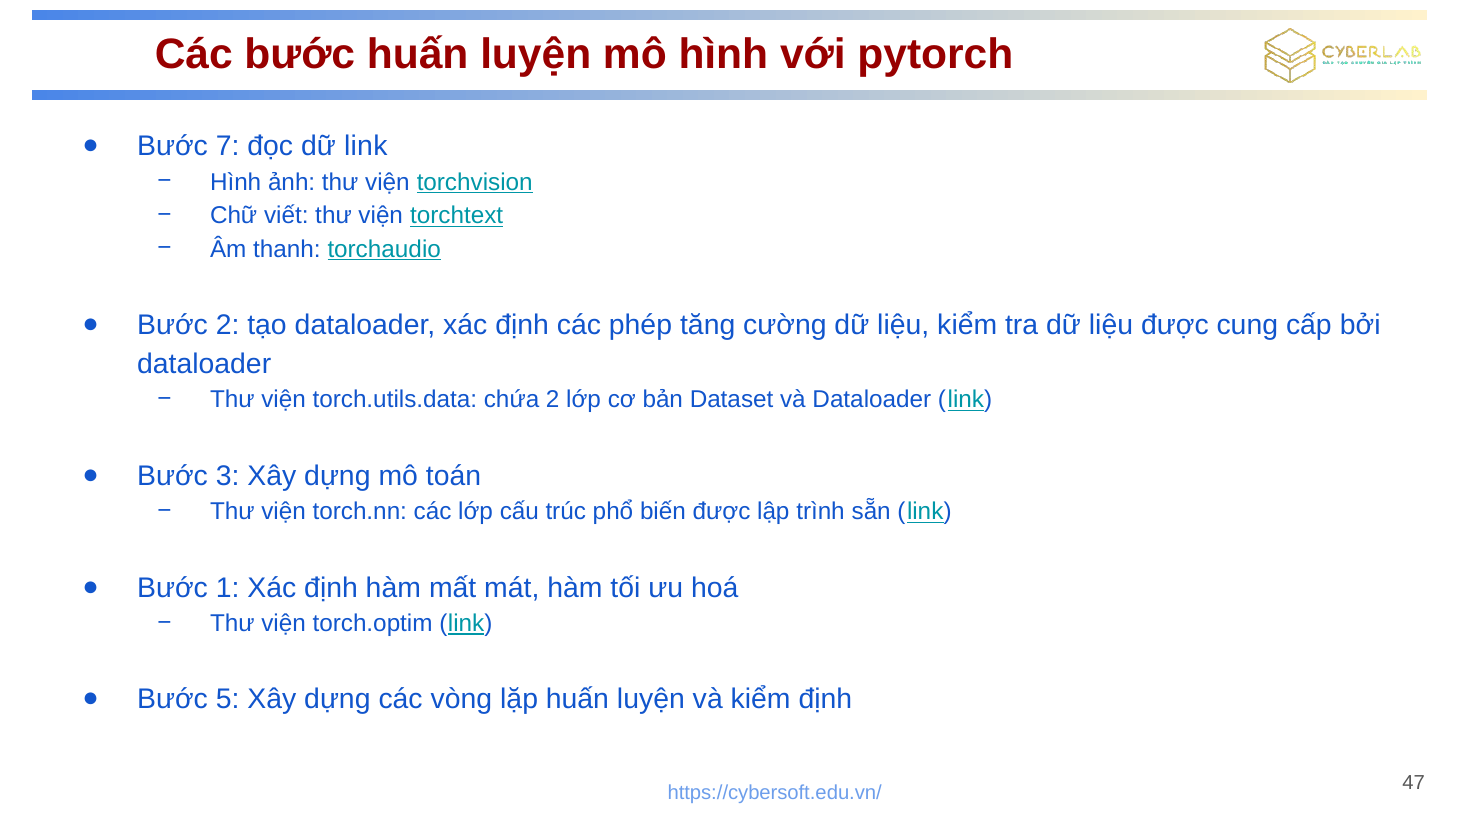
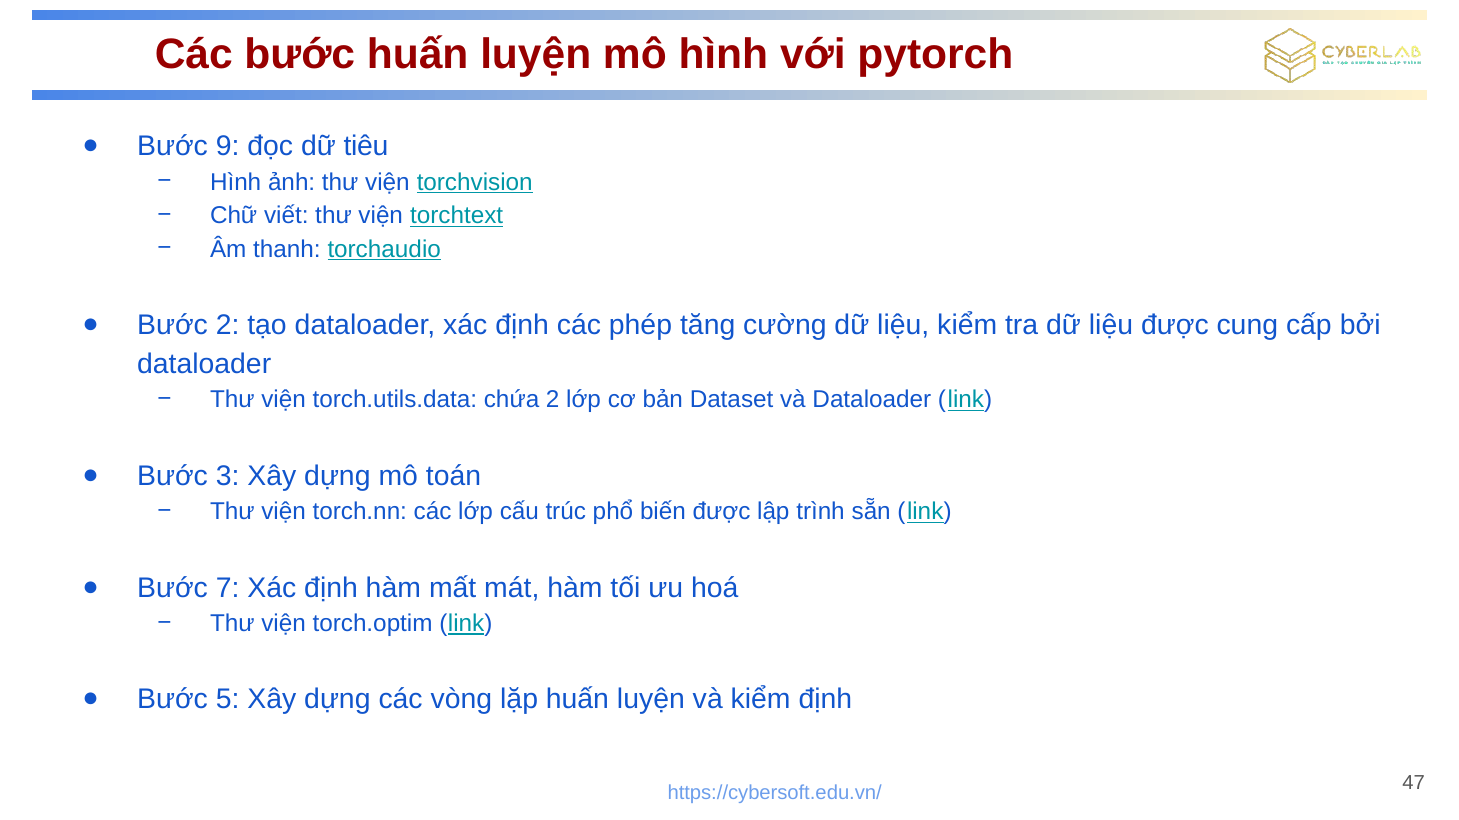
7: 7 -> 9 (228, 147)
dữ link: link -> tiêu (366, 147)
1: 1 -> 7 (228, 588)
